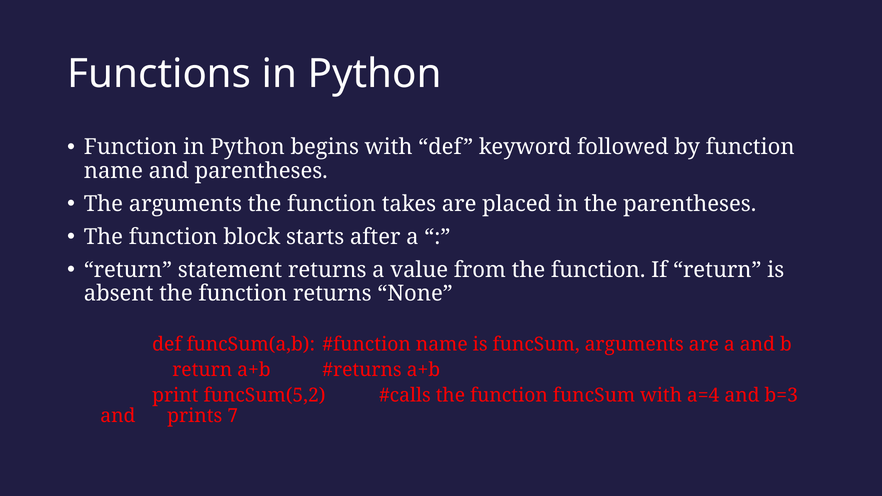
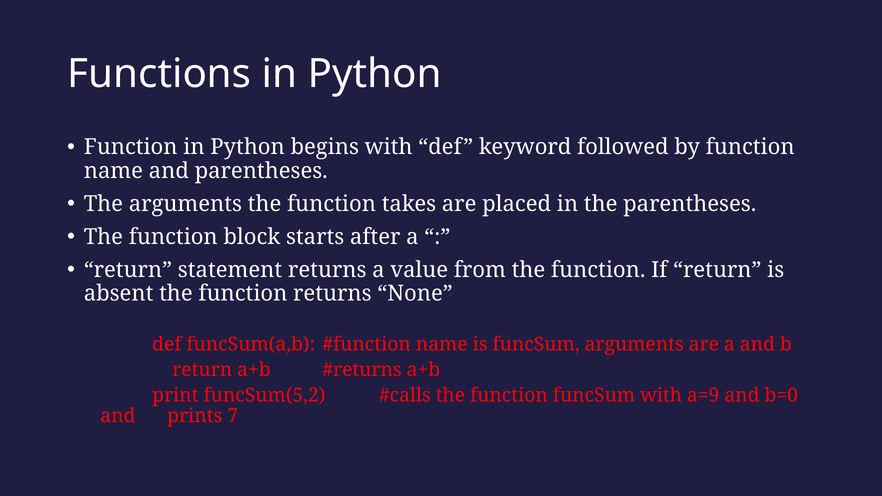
a=4: a=4 -> a=9 (703, 395)
b=3: b=3 -> b=0 (781, 395)
